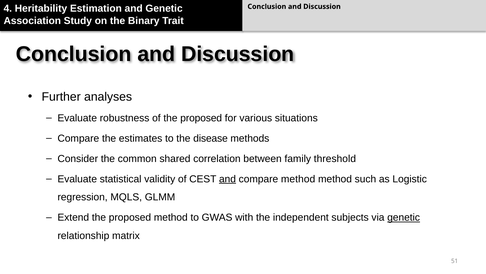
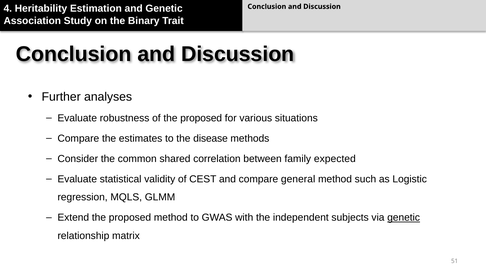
threshold: threshold -> expected (335, 158)
and underline: present -> none (227, 179)
compare method: method -> general (298, 179)
